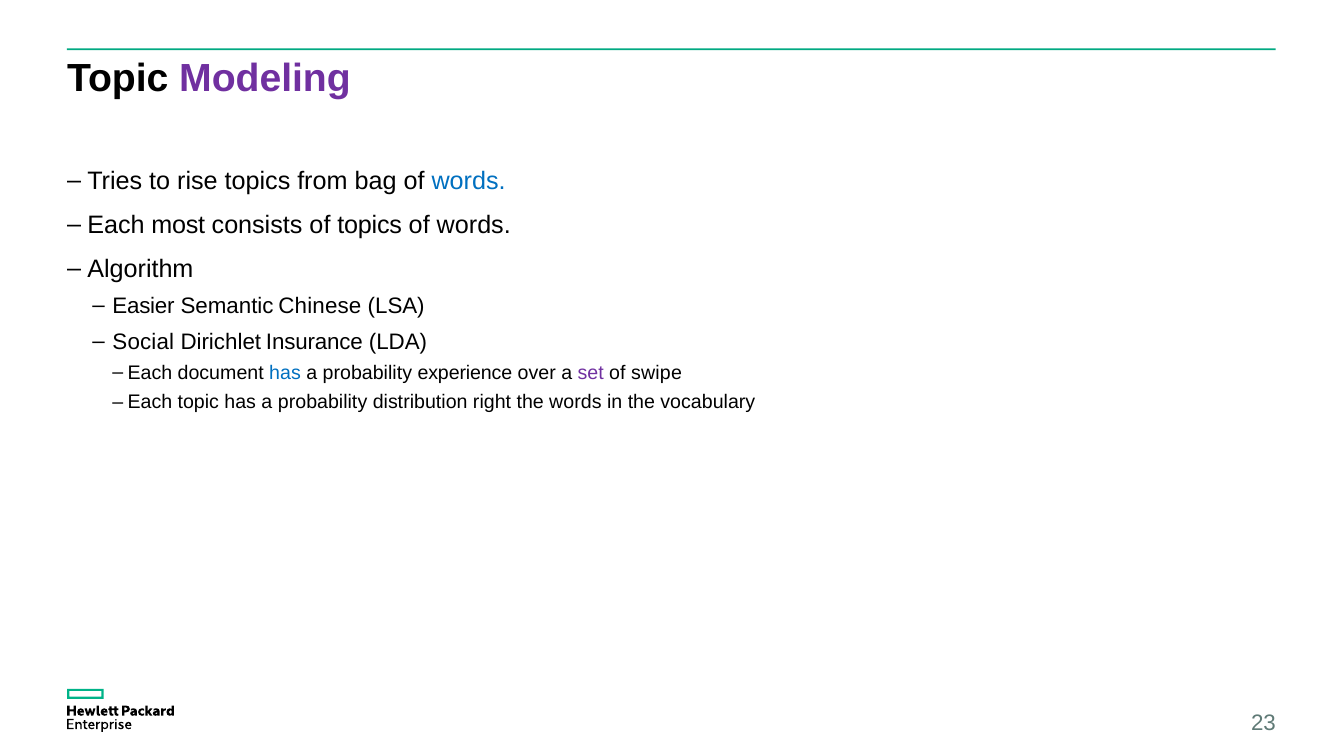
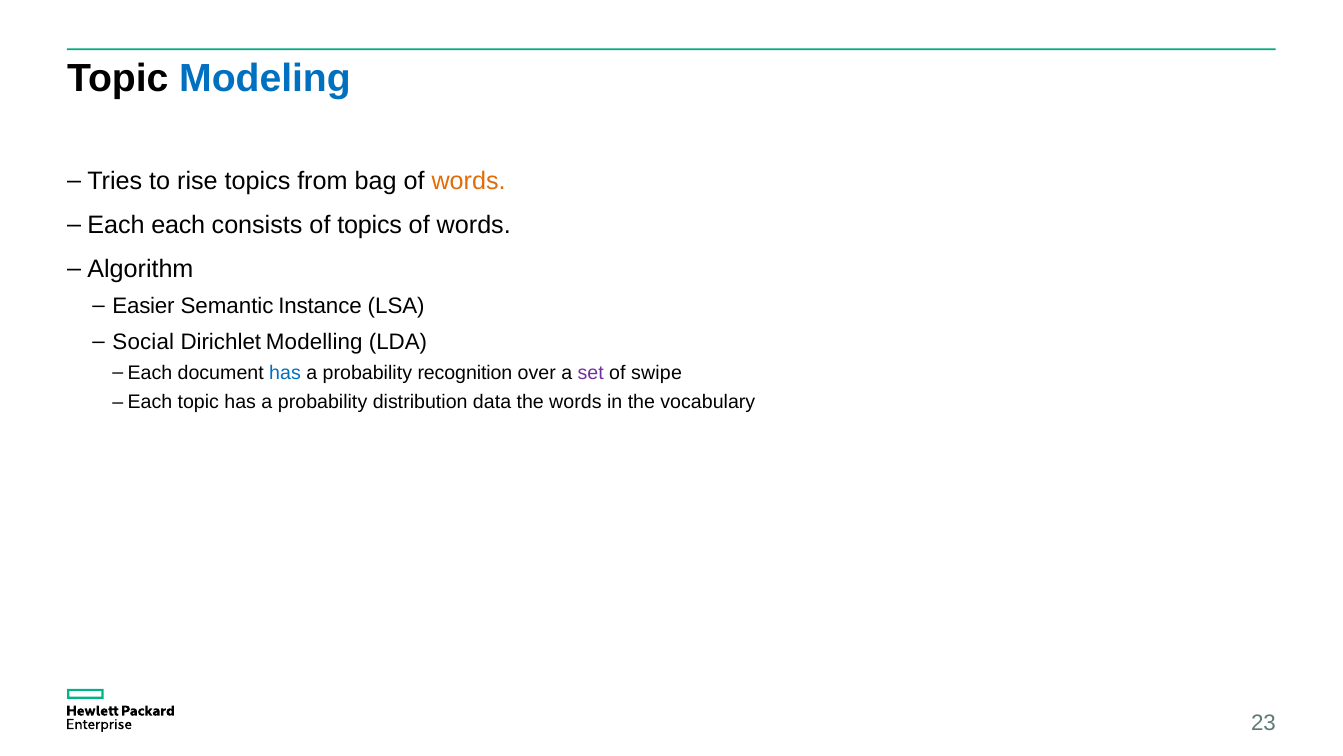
Modeling colour: purple -> blue (265, 78)
words colour: blue -> orange (469, 181)
Each most: most -> each (178, 225)
Chinese: Chinese -> Instance (320, 306)
Insurance: Insurance -> Modelling (314, 341)
experience: experience -> recognition (465, 373)
right: right -> data (492, 402)
